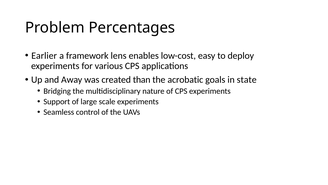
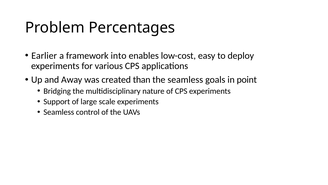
lens: lens -> into (119, 55)
the acrobatic: acrobatic -> seamless (185, 80)
state: state -> point (247, 80)
